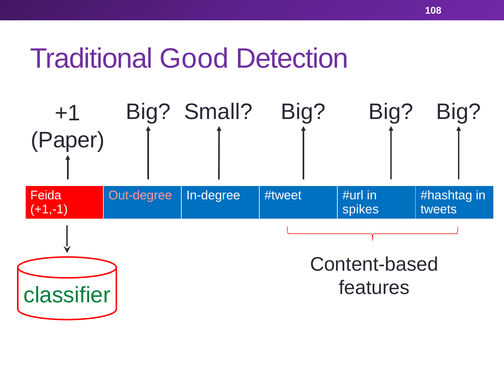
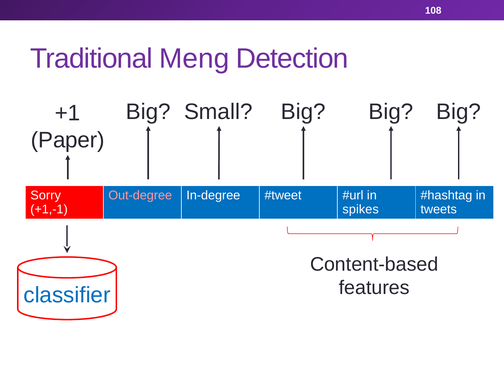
Good: Good -> Meng (194, 59)
Feida: Feida -> Sorry (46, 195)
classifier colour: green -> blue (67, 295)
